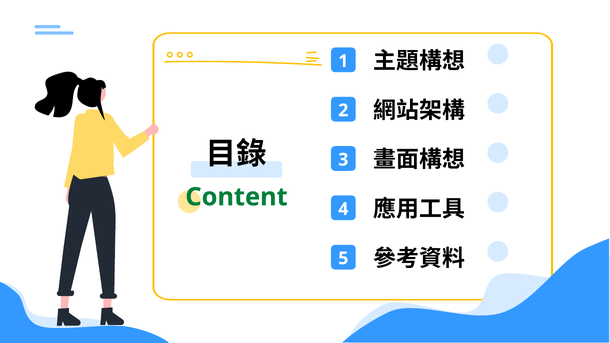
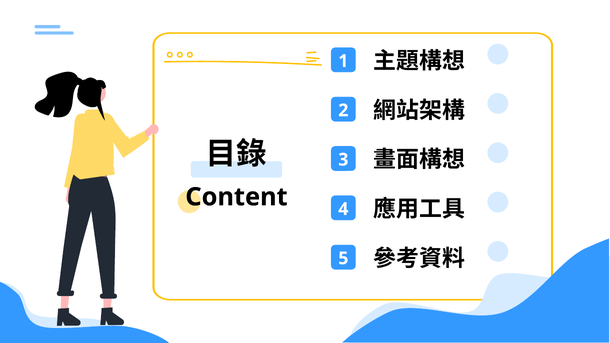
Content colour: green -> black (236, 197)
